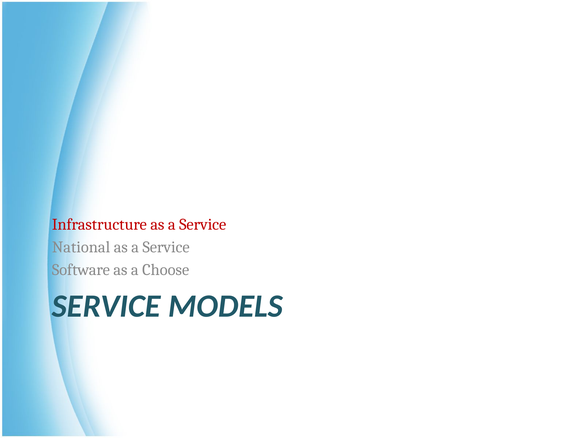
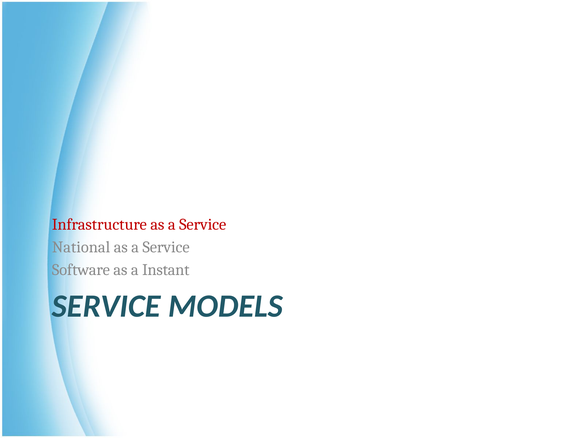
Choose: Choose -> Instant (166, 270)
